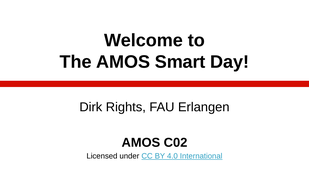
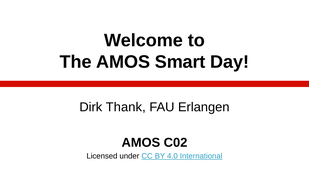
Rights: Rights -> Thank (126, 107)
